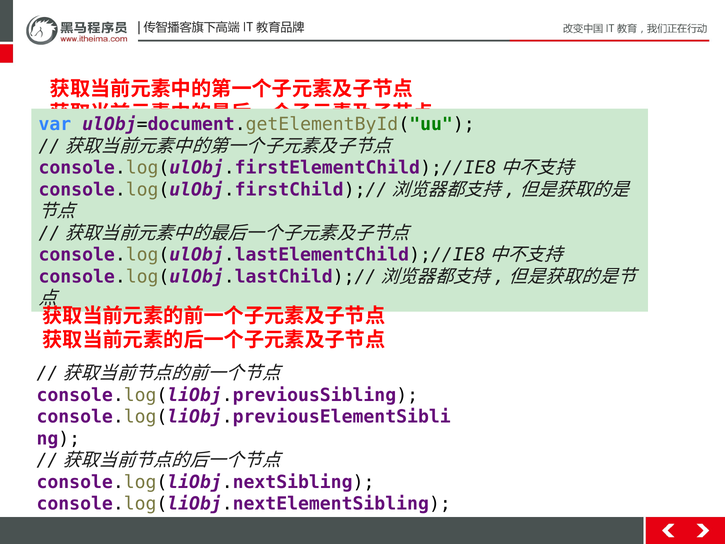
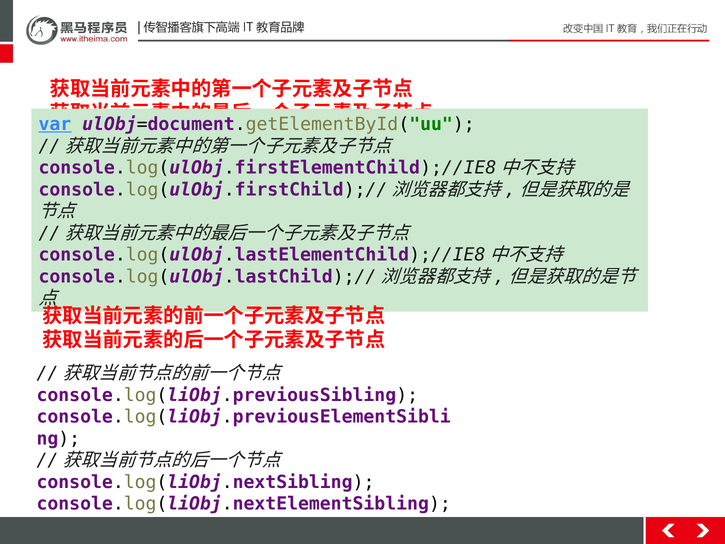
var underline: none -> present (55, 124)
